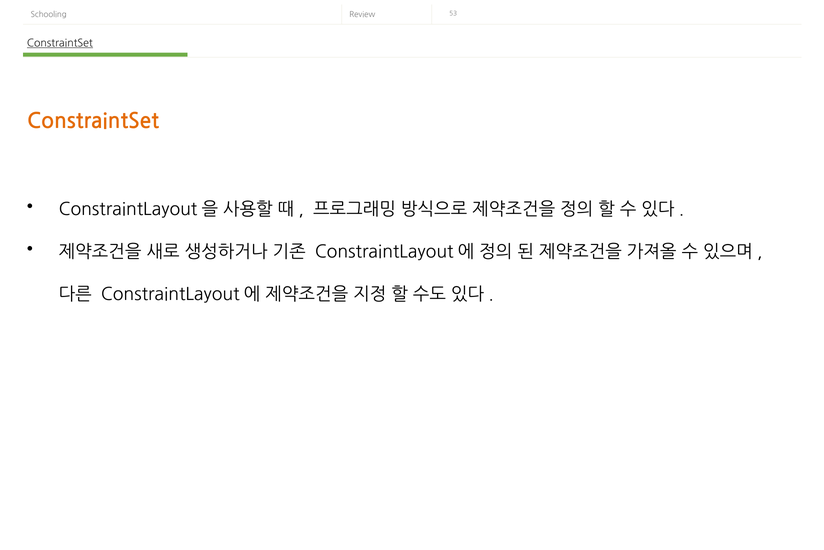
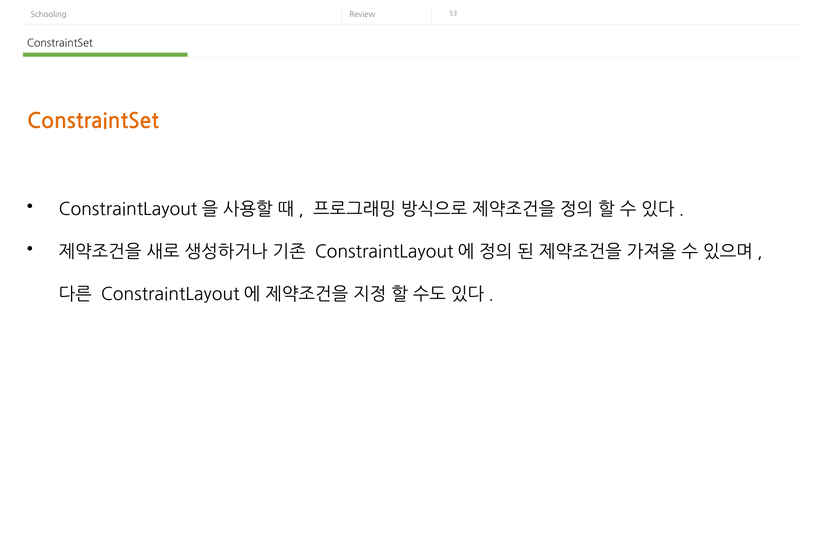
ConstraintSet underline: present -> none (60, 43)
